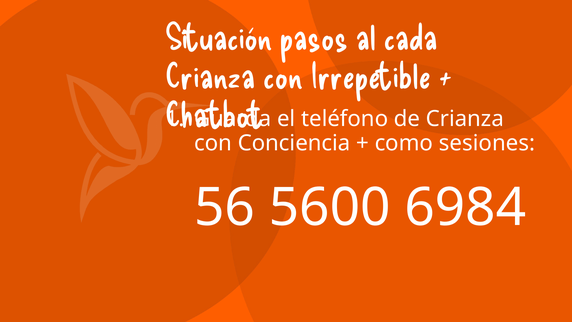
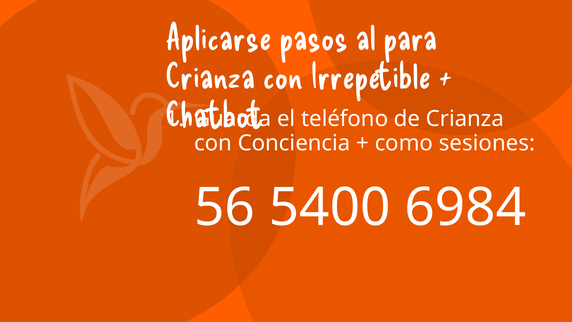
Situación: Situación -> Aplicarse (219, 38)
cada: cada -> para (411, 38)
5600: 5600 -> 5400 (330, 207)
